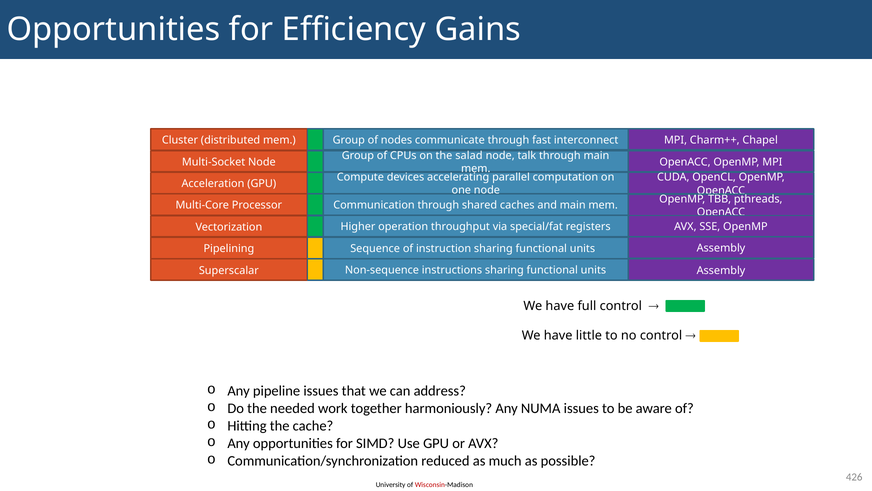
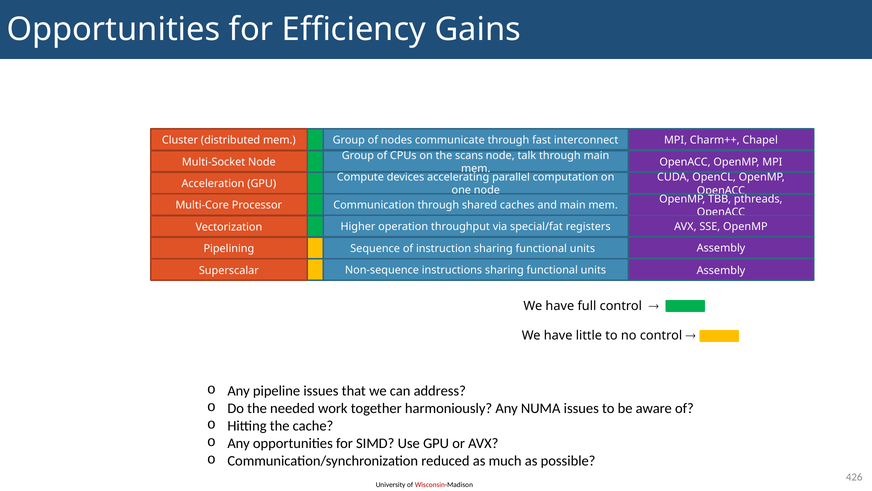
salad: salad -> scans (469, 155)
